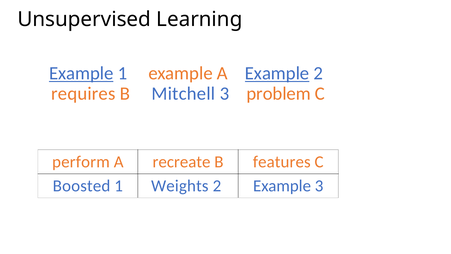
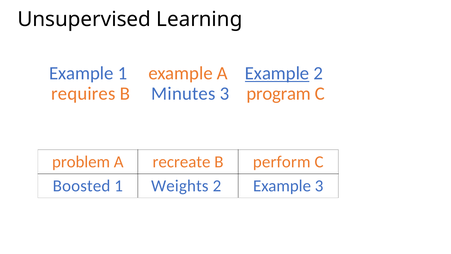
Example underline: present -> none (81, 73)
Mitchell: Mitchell -> Minutes (183, 94)
problem: problem -> program (279, 94)
perform: perform -> problem (81, 162)
features: features -> perform (282, 162)
